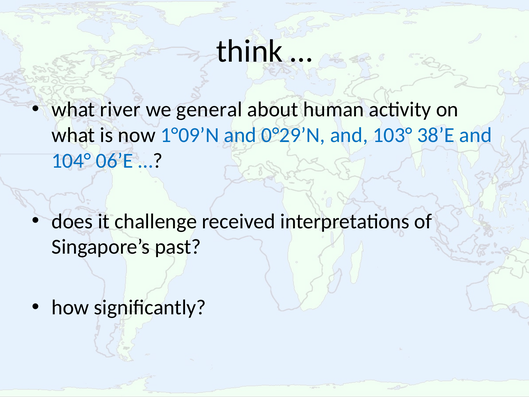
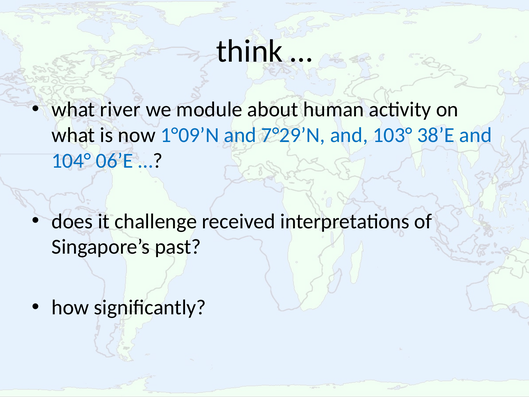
general: general -> module (209, 109)
0°29’N: 0°29’N -> 7°29’N (293, 135)
